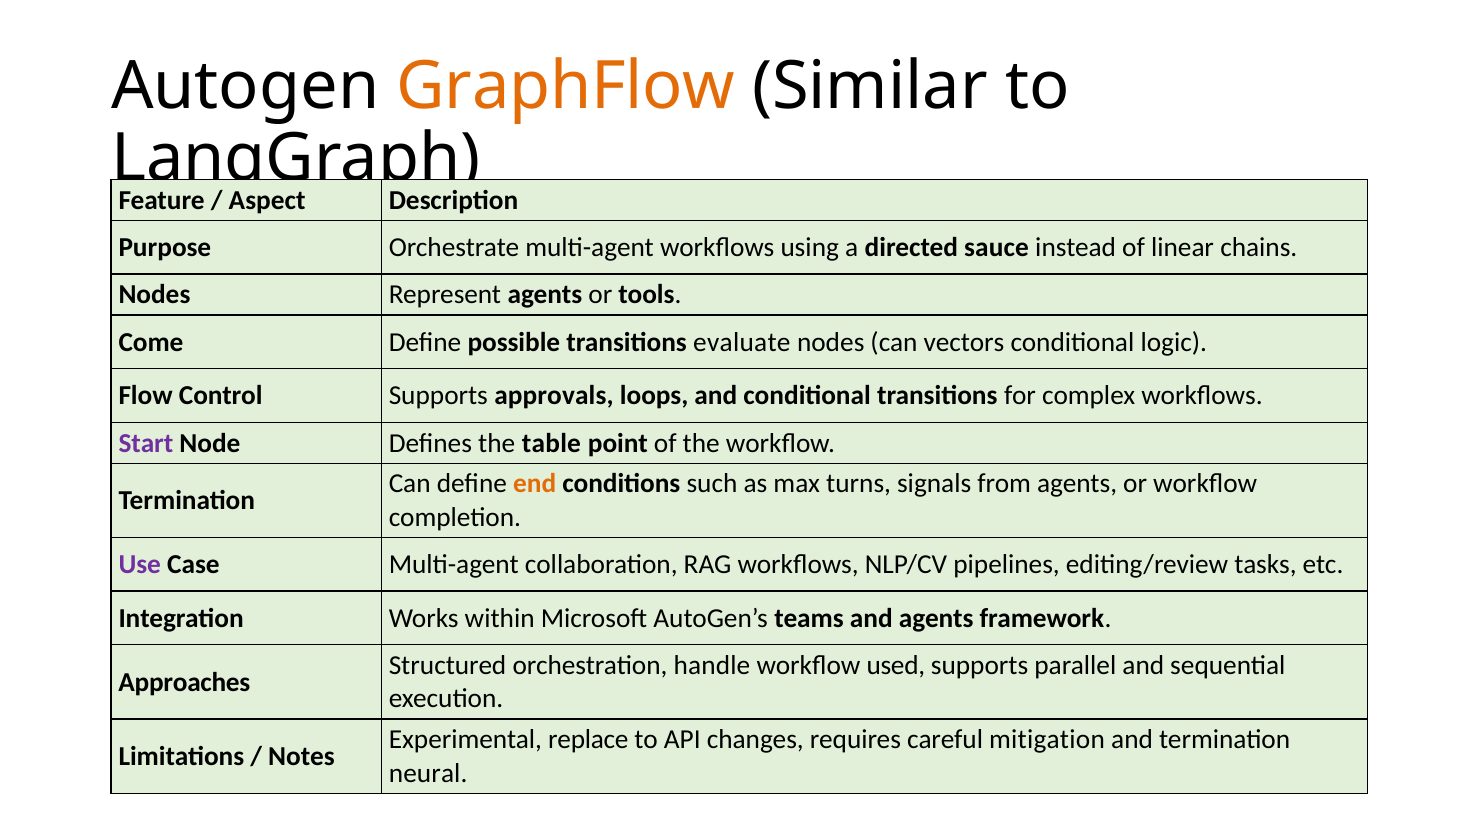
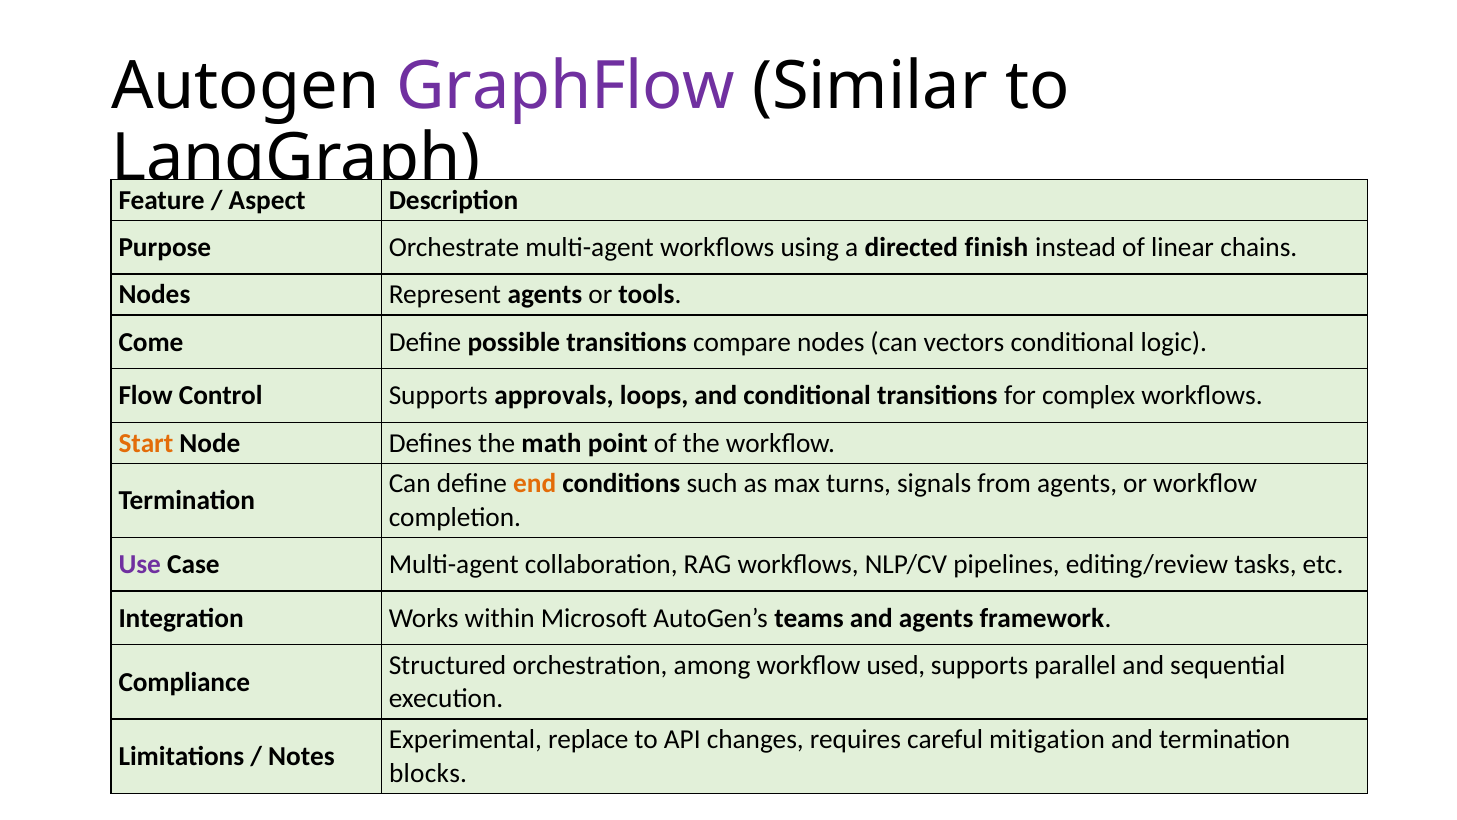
GraphFlow colour: orange -> purple (566, 86)
sauce: sauce -> finish (997, 248)
evaluate: evaluate -> compare (742, 342)
Start colour: purple -> orange (146, 443)
table: table -> math (551, 443)
handle: handle -> among (712, 665)
Approaches: Approaches -> Compliance (184, 682)
neural: neural -> blocks (428, 773)
